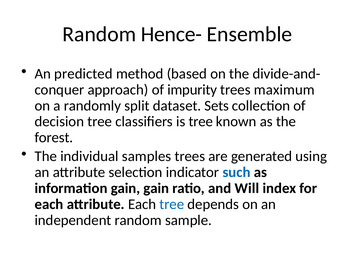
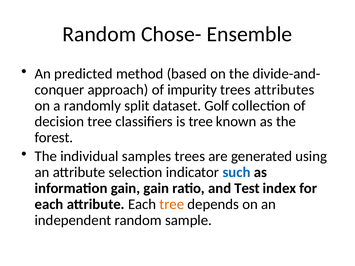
Hence-: Hence- -> Chose- (171, 34)
maximum: maximum -> attributes (284, 90)
Sets: Sets -> Golf (217, 106)
Will: Will -> Test (247, 188)
tree colour: blue -> orange (172, 204)
